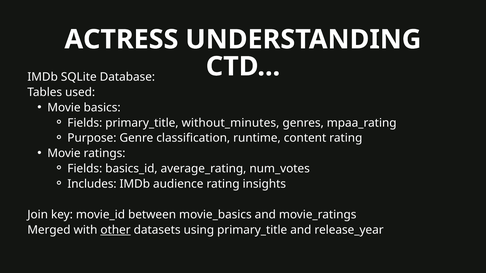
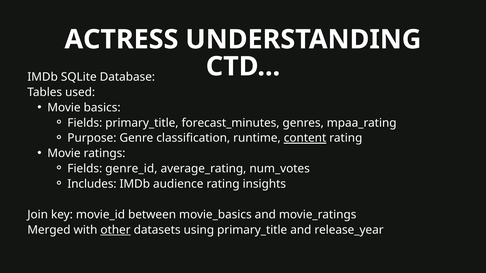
without_minutes: without_minutes -> forecast_minutes (231, 123)
content underline: none -> present (305, 138)
basics_id: basics_id -> genre_id (131, 169)
